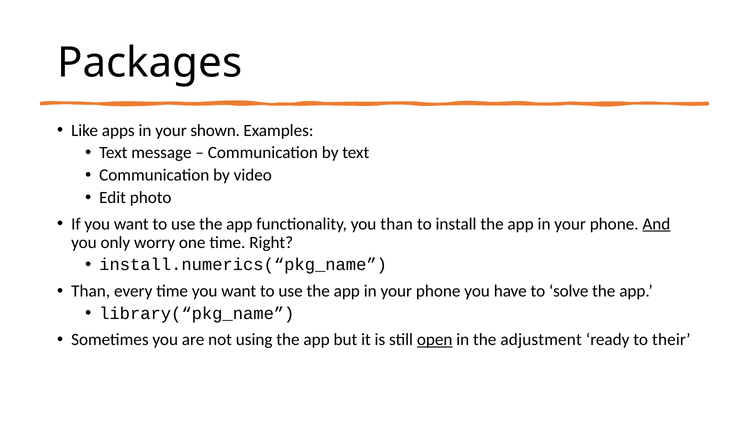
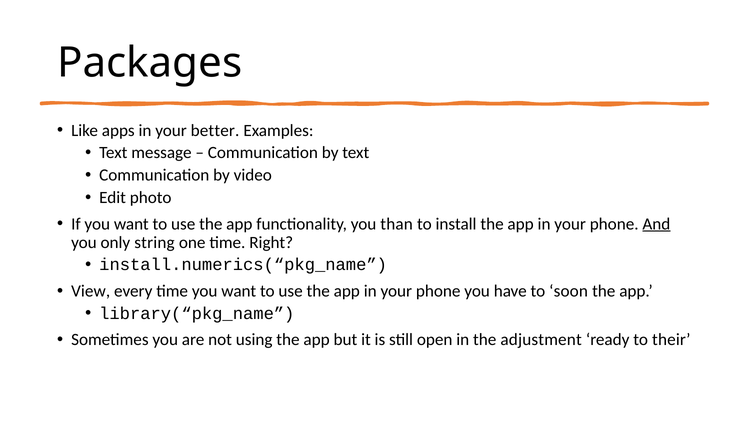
shown: shown -> better (215, 130)
worry: worry -> string (155, 243)
Than: Than -> View (91, 291)
solve: solve -> soon (569, 291)
open underline: present -> none (435, 340)
